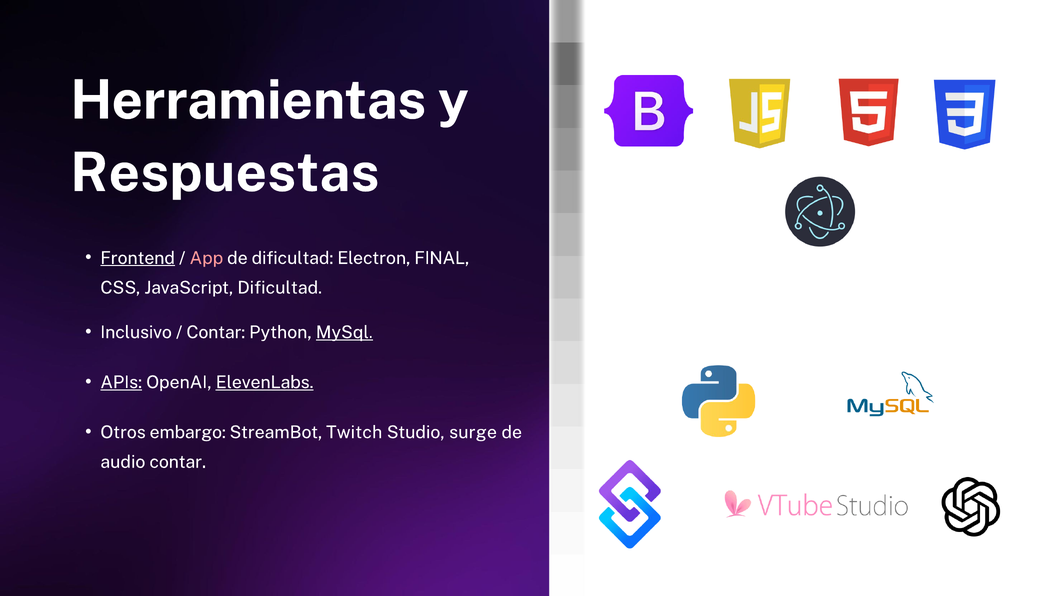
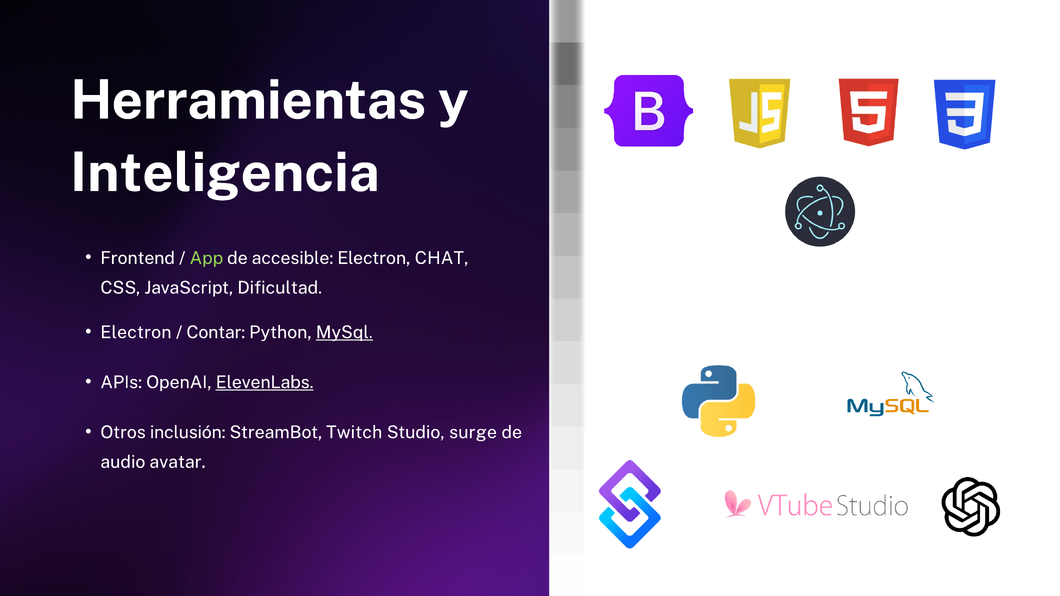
Respuestas: Respuestas -> Inteligencia (225, 173)
Frontend underline: present -> none (138, 258)
App colour: pink -> light green (206, 258)
de dificultad: dificultad -> accesible (292, 258)
FINAL: FINAL -> CHAT (442, 258)
Inclusivo: Inclusivo -> Electron (136, 332)
APIs underline: present -> none (121, 383)
embargo: embargo -> inclusión (188, 433)
audio contar: contar -> avatar (178, 462)
